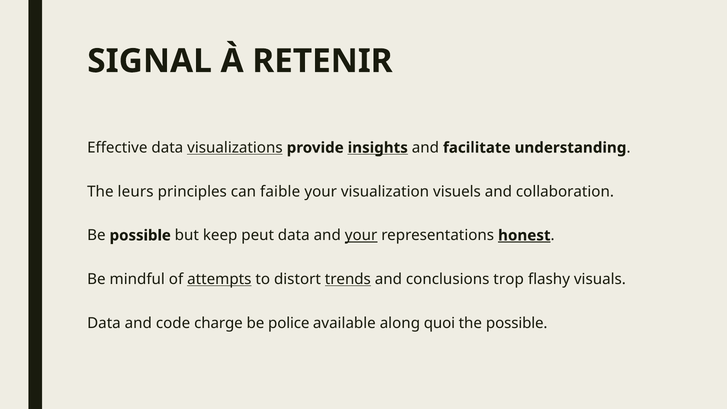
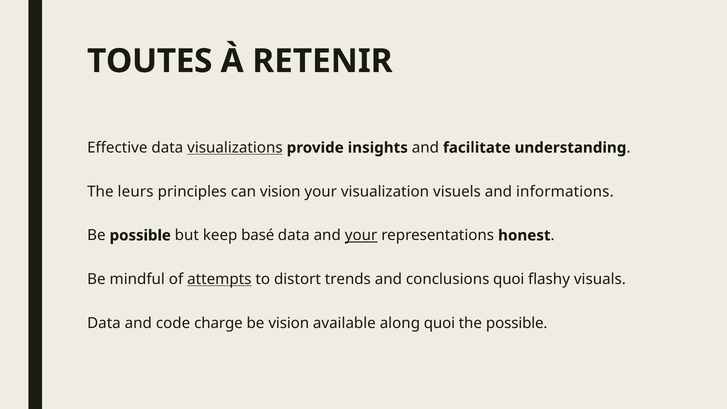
SIGNAL: SIGNAL -> TOUTES (150, 61)
insights underline: present -> none (378, 148)
can faible: faible -> vision (280, 192)
collaboration: collaboration -> informations (565, 192)
peut: peut -> basé (258, 235)
honest underline: present -> none (524, 235)
trends underline: present -> none (348, 279)
conclusions trop: trop -> quoi (509, 279)
be police: police -> vision (289, 323)
